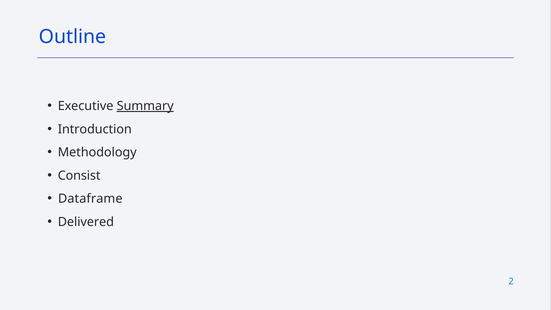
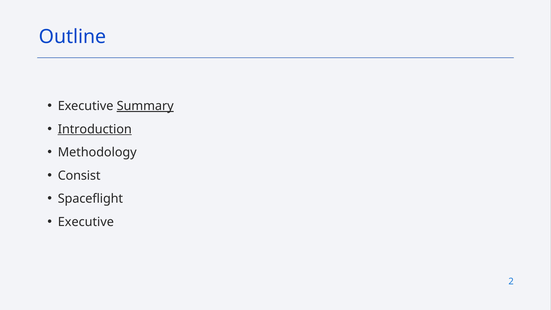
Introduction underline: none -> present (95, 129)
Dataframe: Dataframe -> Spaceflight (90, 199)
Delivered: Delivered -> Executive (86, 222)
